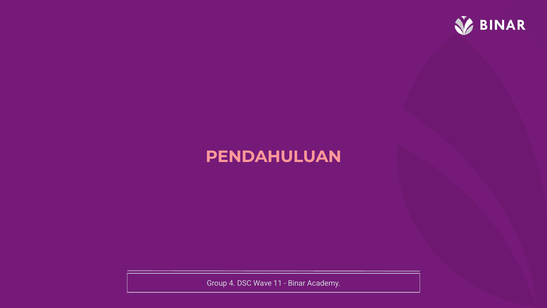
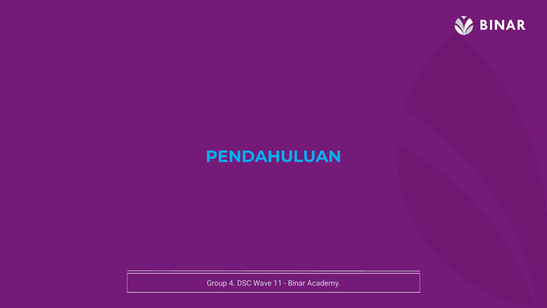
PENDAHULUAN colour: pink -> light blue (273, 156)
